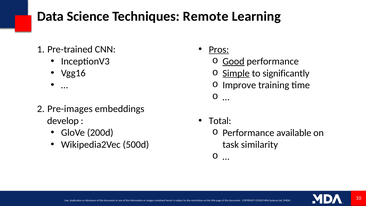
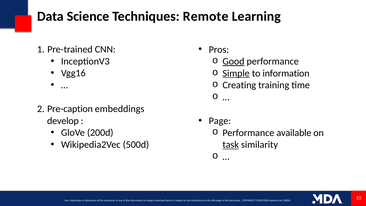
Pros underline: present -> none (219, 49)
to significantly: significantly -> information (286, 73)
Improve: Improve -> Creating (239, 85)
Pre-images: Pre-images -> Pre-caption (70, 109)
Total: Total -> Page (220, 121)
task underline: none -> present (231, 145)
